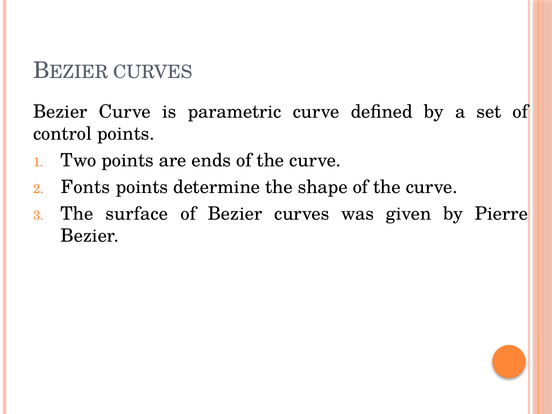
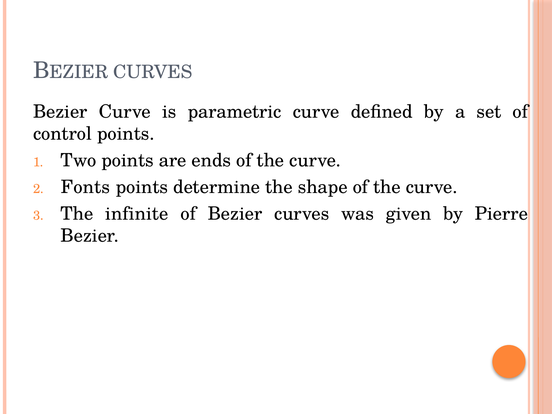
surface: surface -> infinite (137, 214)
